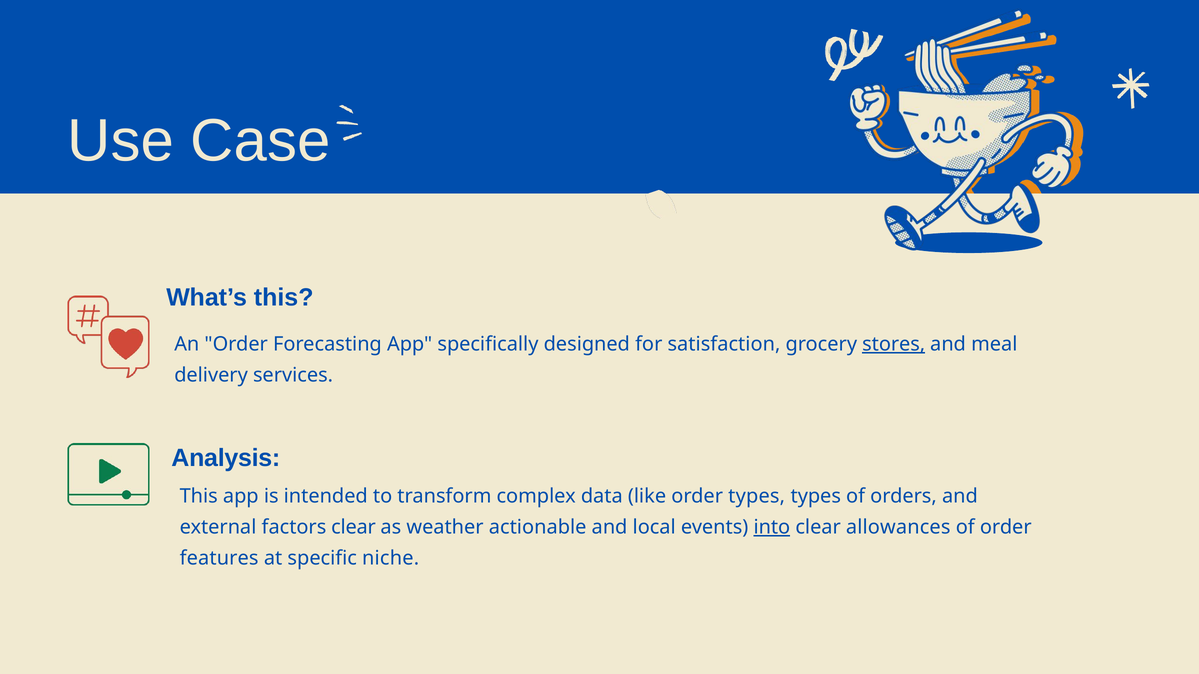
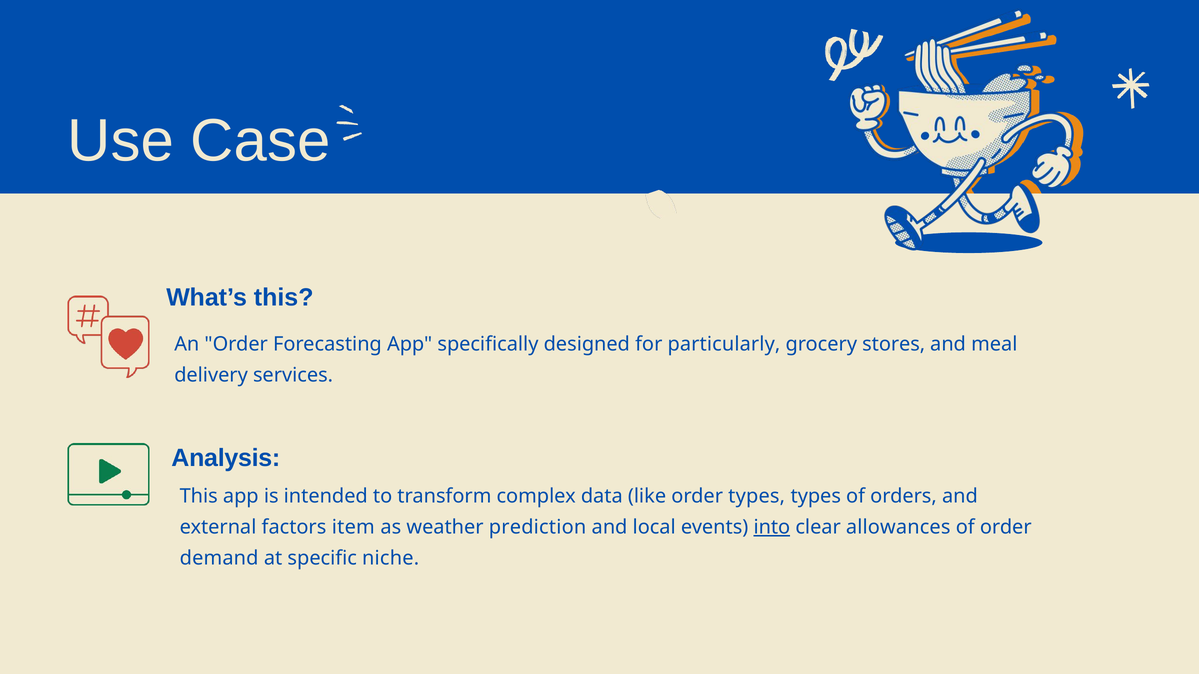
satisfaction: satisfaction -> particularly (724, 344)
stores underline: present -> none (894, 344)
factors clear: clear -> item (353, 527)
actionable: actionable -> prediction (538, 527)
features: features -> demand (219, 559)
